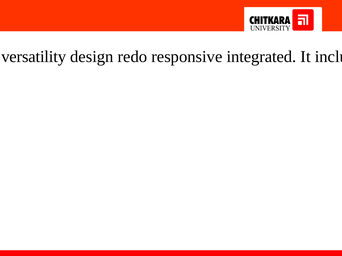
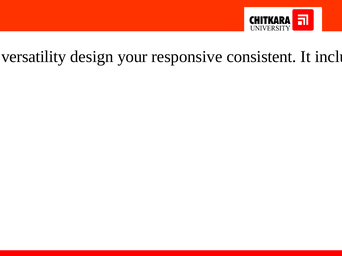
redo: redo -> your (132, 57)
integrated: integrated -> consistent (261, 57)
